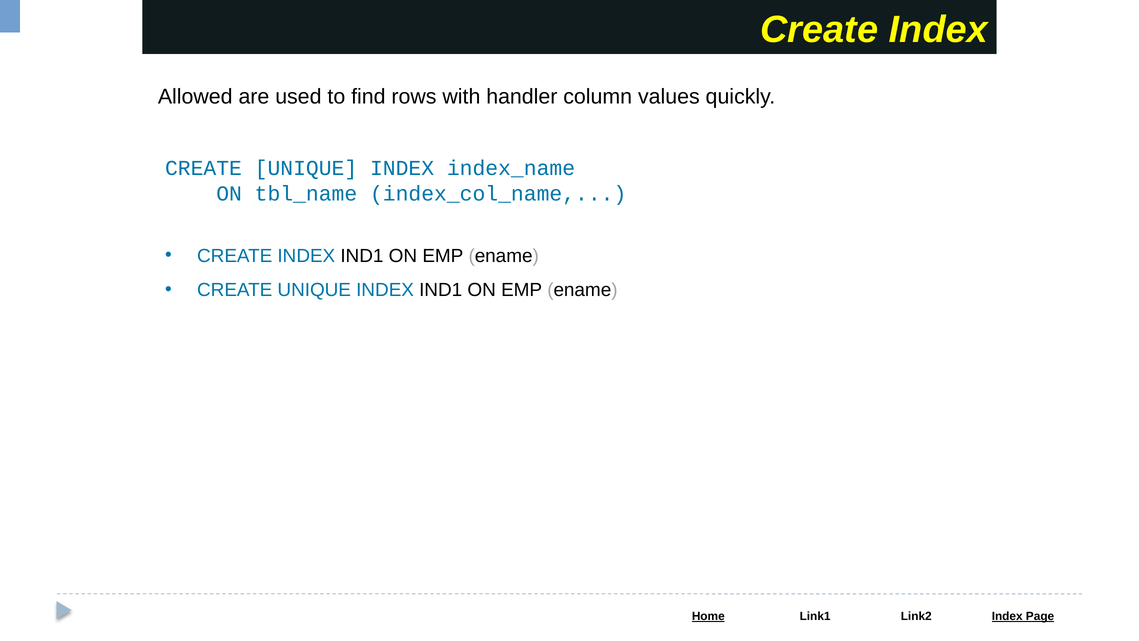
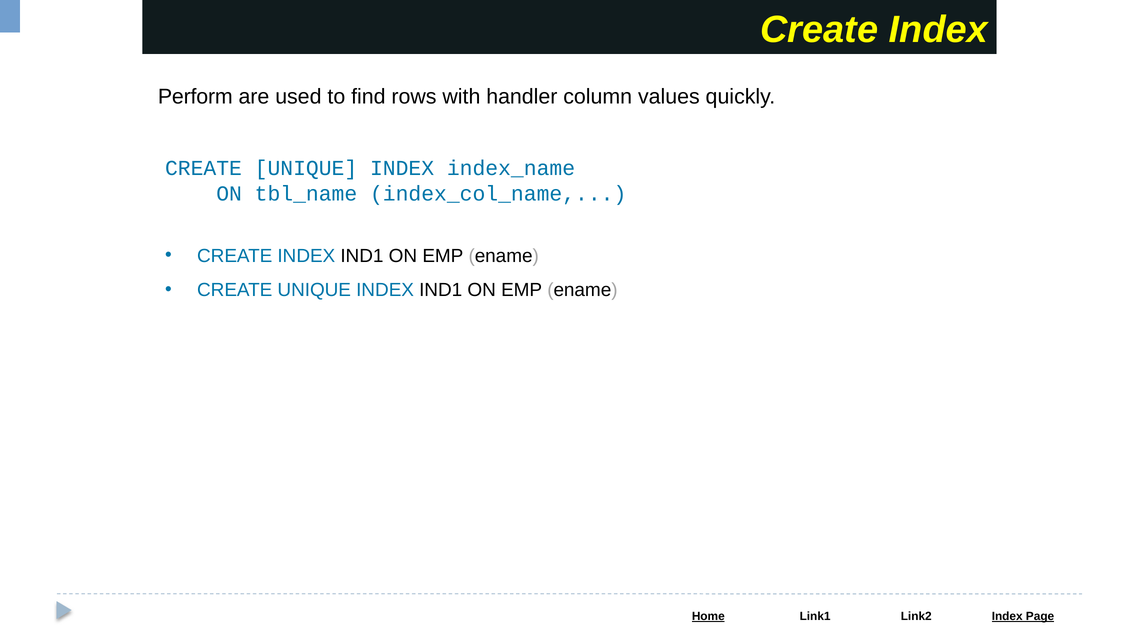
Allowed: Allowed -> Perform (195, 97)
